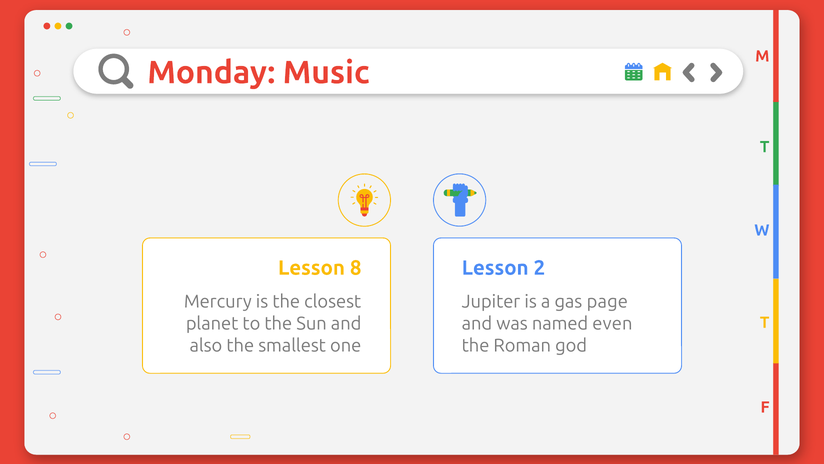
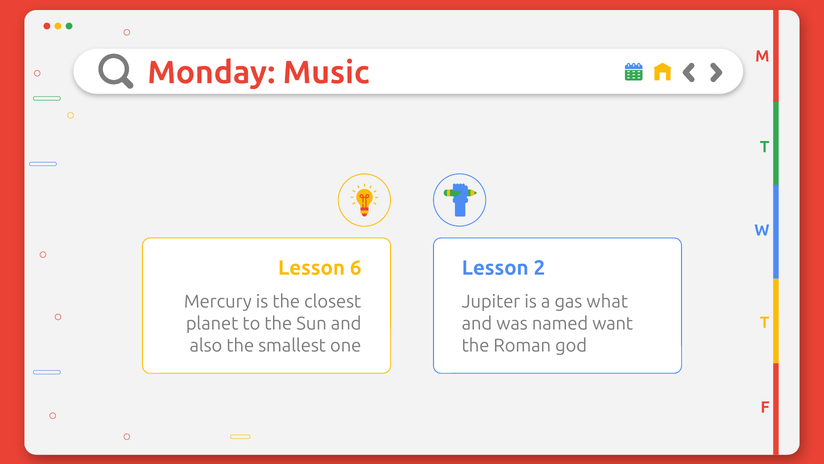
8: 8 -> 6 (356, 268)
page: page -> what (607, 302)
even: even -> want (613, 323)
